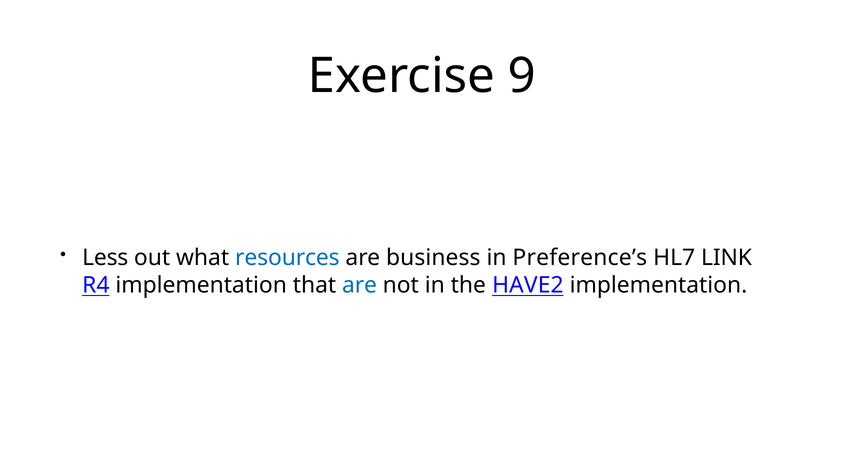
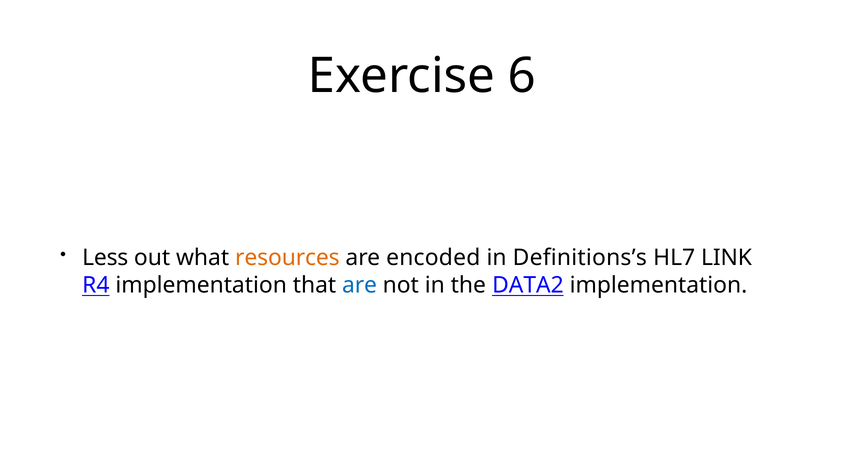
9: 9 -> 6 (522, 76)
resources colour: blue -> orange (287, 257)
business: business -> encoded (433, 257)
Preference’s: Preference’s -> Definitions’s (580, 257)
HAVE2: HAVE2 -> DATA2 (528, 285)
